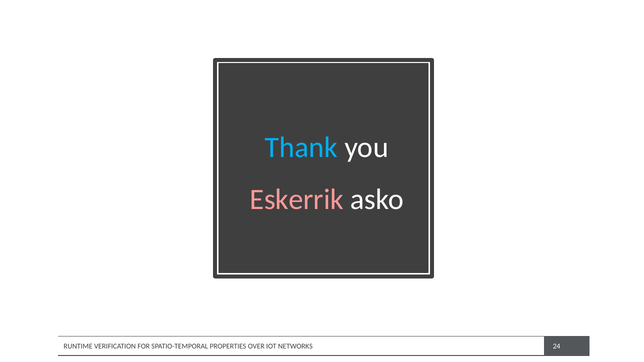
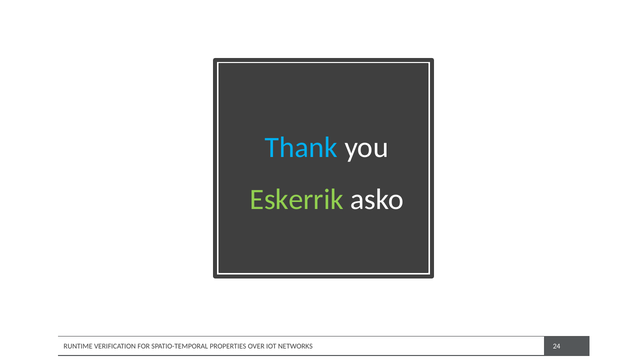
Eskerrik colour: pink -> light green (297, 200)
